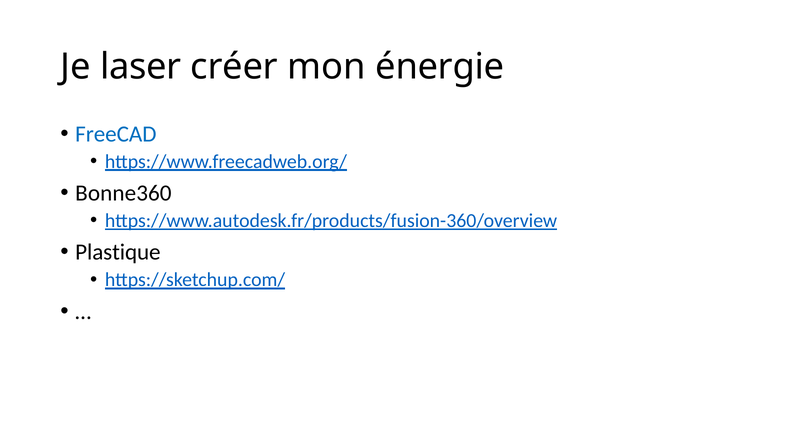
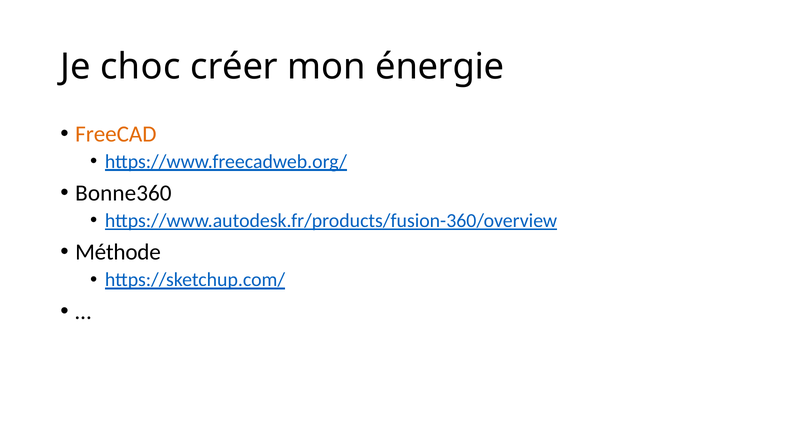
laser: laser -> choc (140, 67)
FreeCAD colour: blue -> orange (116, 134)
Plastique: Plastique -> Méthode (118, 252)
